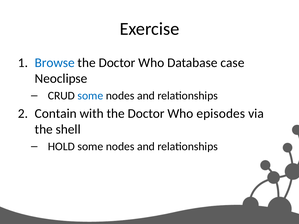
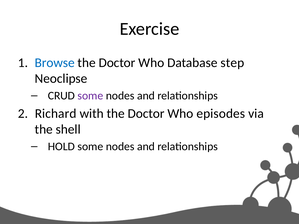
case: case -> step (232, 63)
some colour: blue -> purple (90, 96)
Contain: Contain -> Richard (56, 114)
